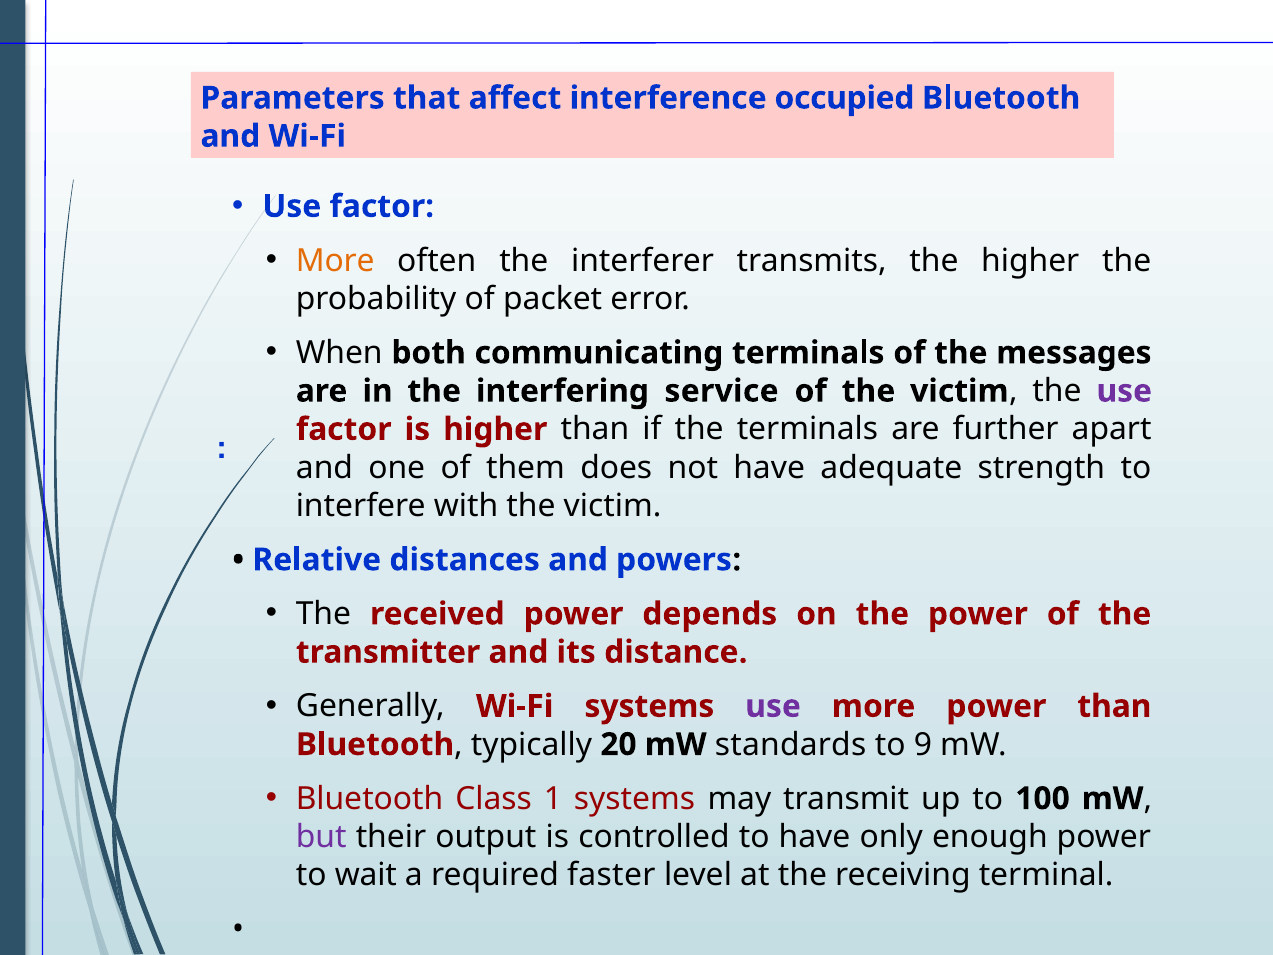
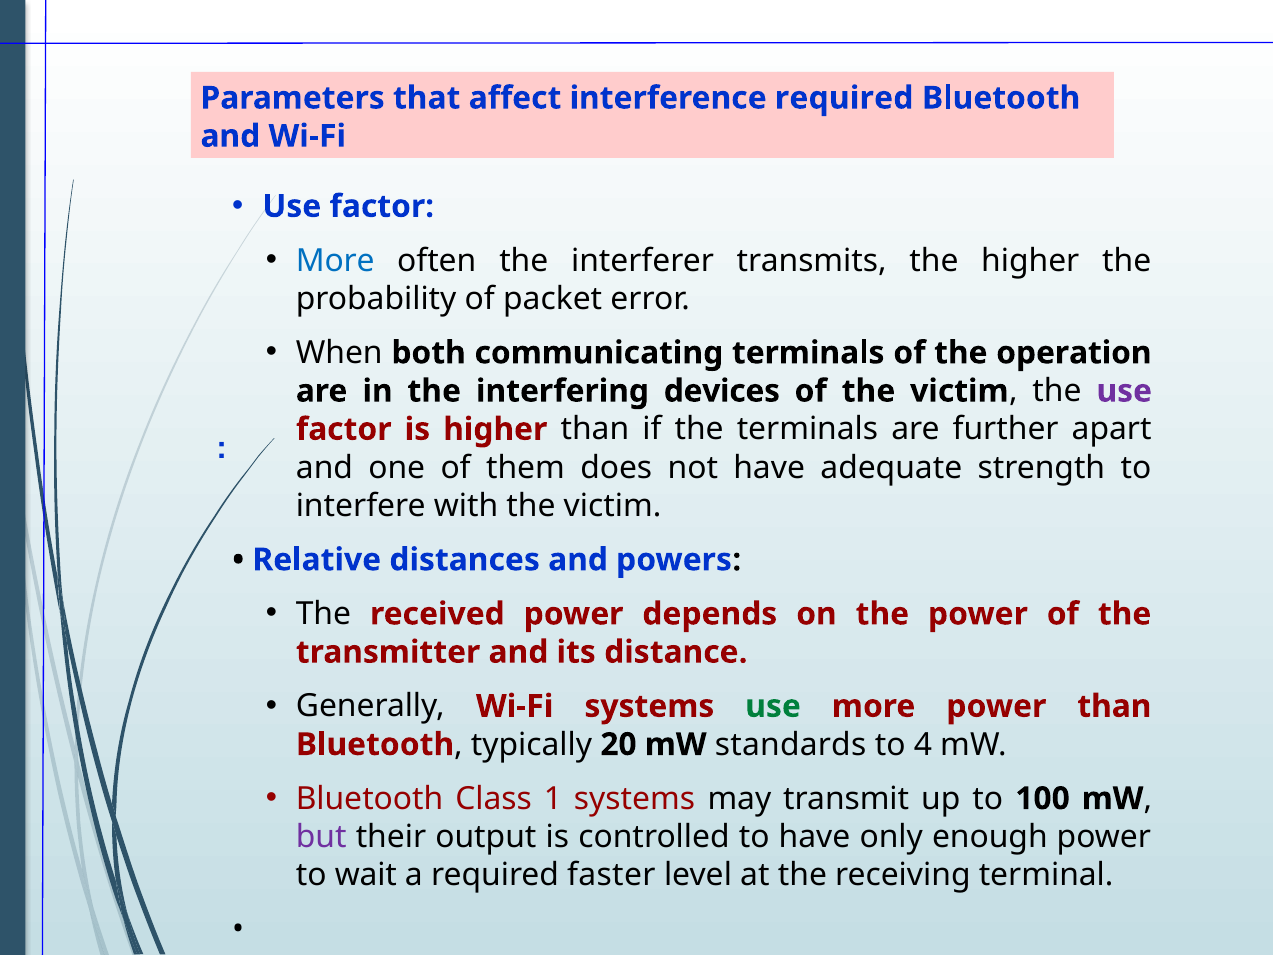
interference occupied: occupied -> required (844, 98)
More colour: orange -> blue (335, 260)
messages: messages -> operation (1074, 353)
service: service -> devices (722, 391)
use colour: purple -> green (773, 706)
9: 9 -> 4 (923, 744)
